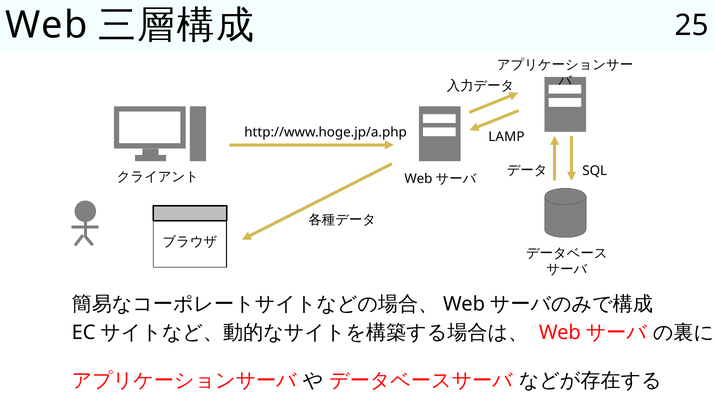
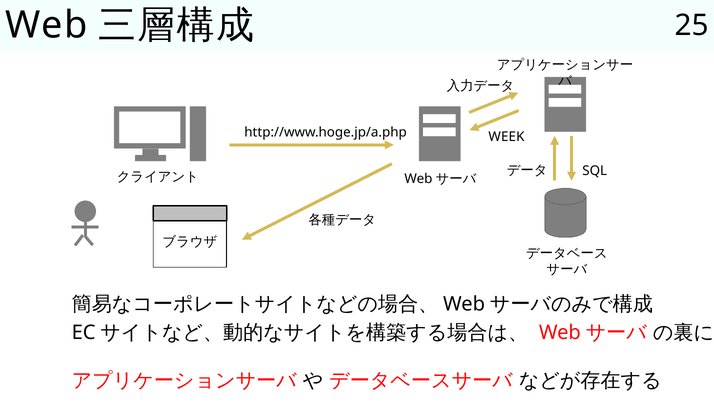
LAMP: LAMP -> WEEK (506, 137)
